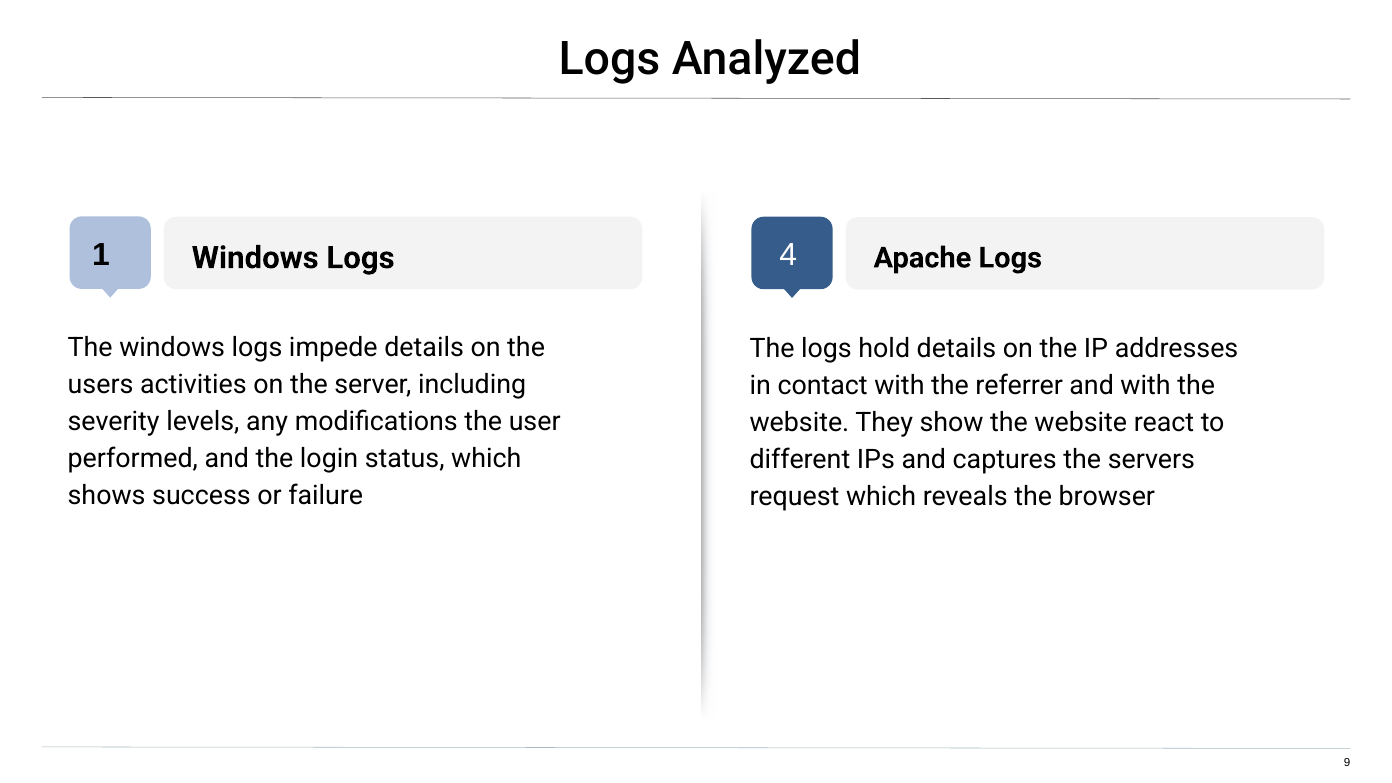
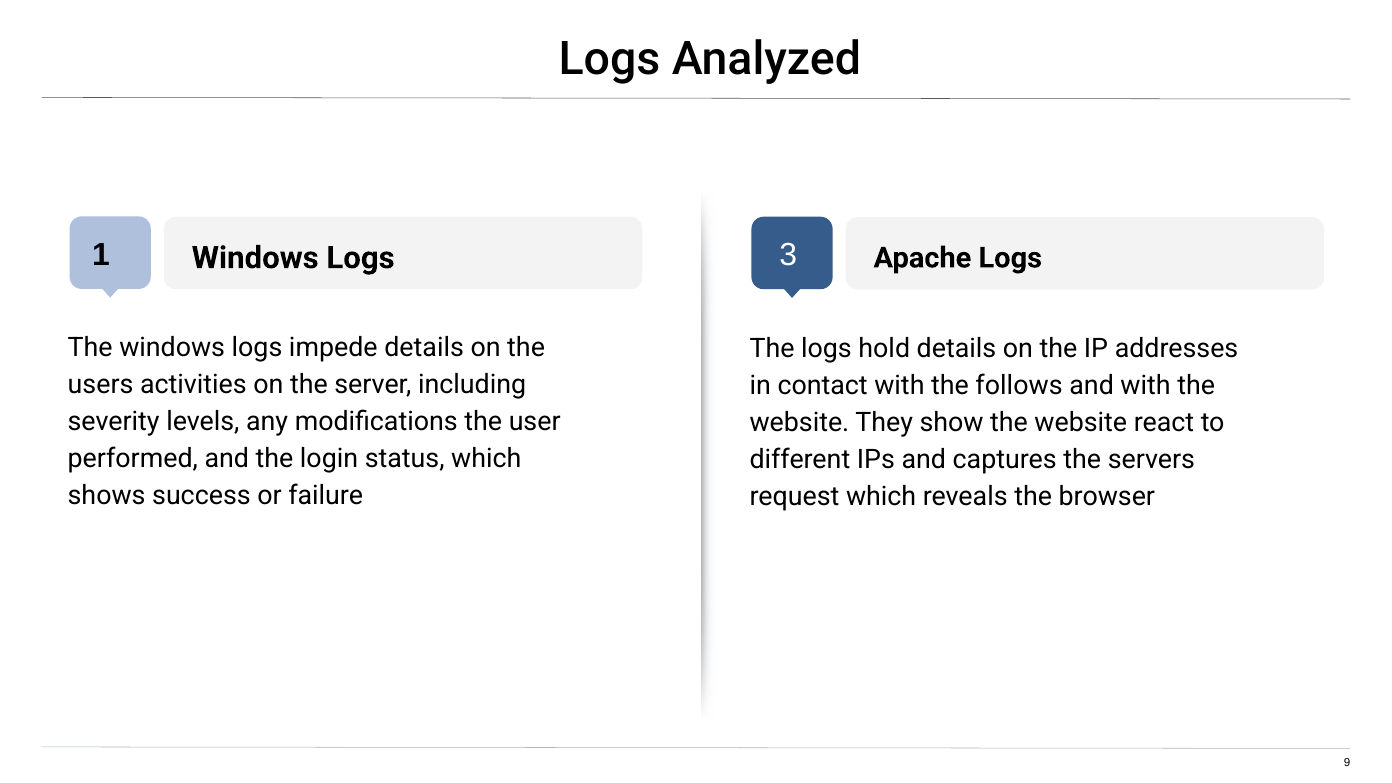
4: 4 -> 3 (788, 255)
referrer: referrer -> follows (1019, 385)
